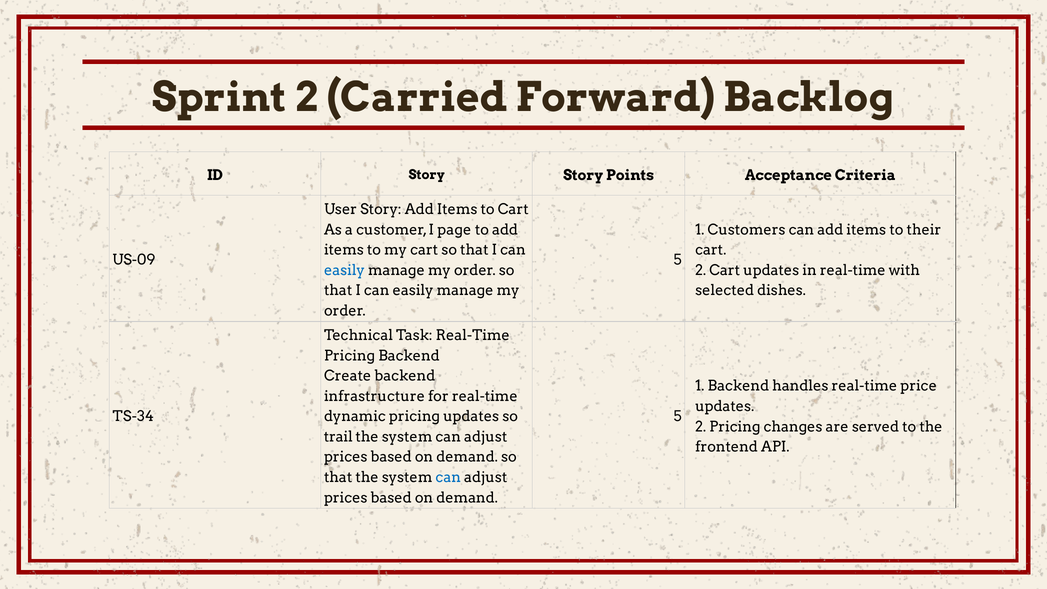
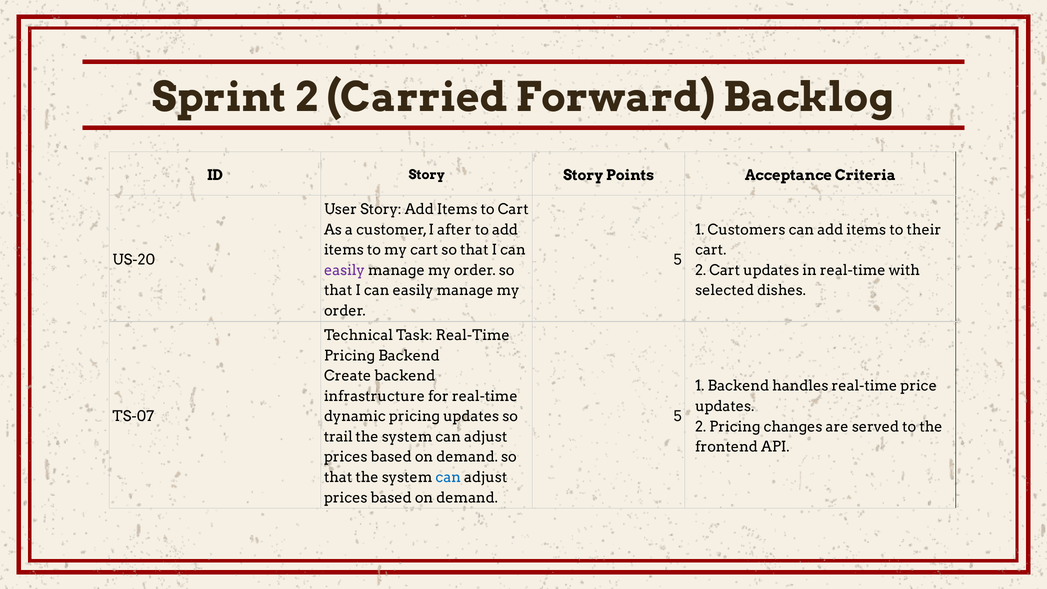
page: page -> after (454, 230)
US-09: US-09 -> US-20 (134, 260)
easily colour: blue -> purple (344, 270)
TS-34: TS-34 -> TS-07 (133, 417)
